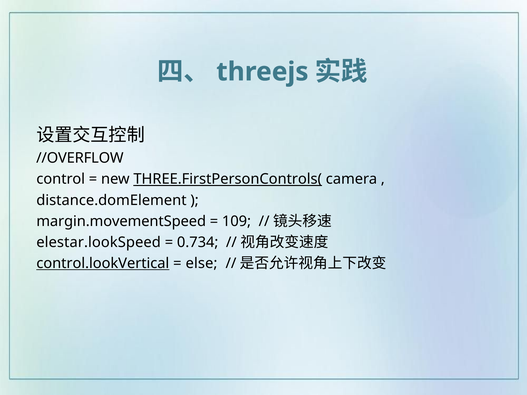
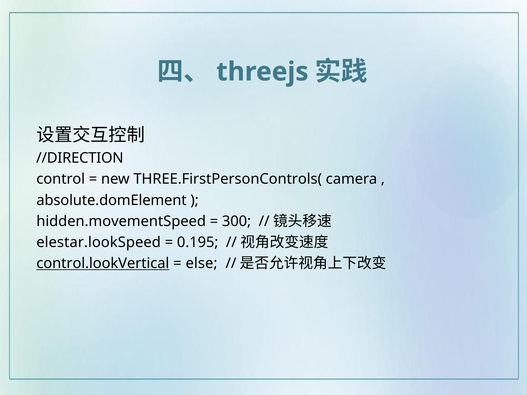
//OVERFLOW: //OVERFLOW -> //DIRECTION (80, 158)
THREE.FirstPersonControls( underline: present -> none (228, 179)
distance.domElement: distance.domElement -> absolute.domElement (111, 200)
margin.movementSpeed: margin.movementSpeed -> hidden.movementSpeed (121, 221)
109: 109 -> 300 (237, 221)
0.734: 0.734 -> 0.195 (198, 243)
